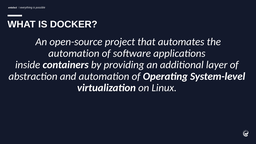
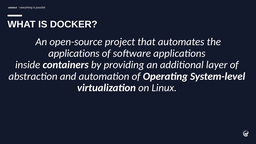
automation: automation -> applications (74, 53)
